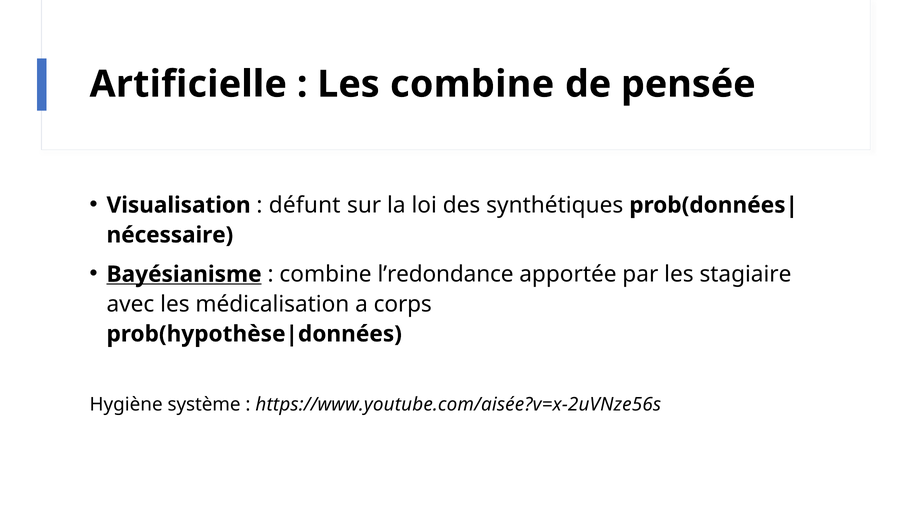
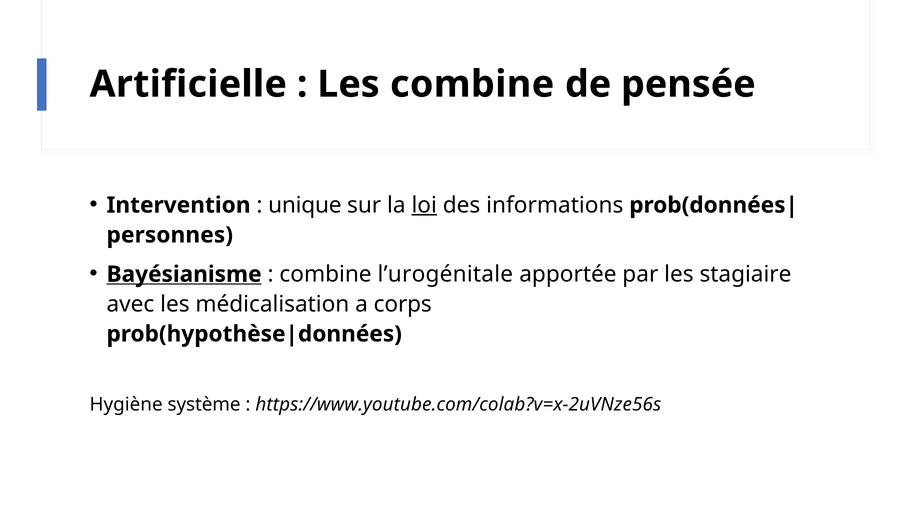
Visualisation: Visualisation -> Intervention (179, 205)
défunt: défunt -> unique (305, 205)
loi underline: none -> present (424, 205)
synthétiques: synthétiques -> informations (555, 205)
nécessaire: nécessaire -> personnes (170, 235)
l’redondance: l’redondance -> l’urogénitale (445, 274)
https://www.youtube.com/aisée?v=x-2uVNze56s: https://www.youtube.com/aisée?v=x-2uVNze56s -> https://www.youtube.com/colab?v=x-2uVNze56s (458, 405)
